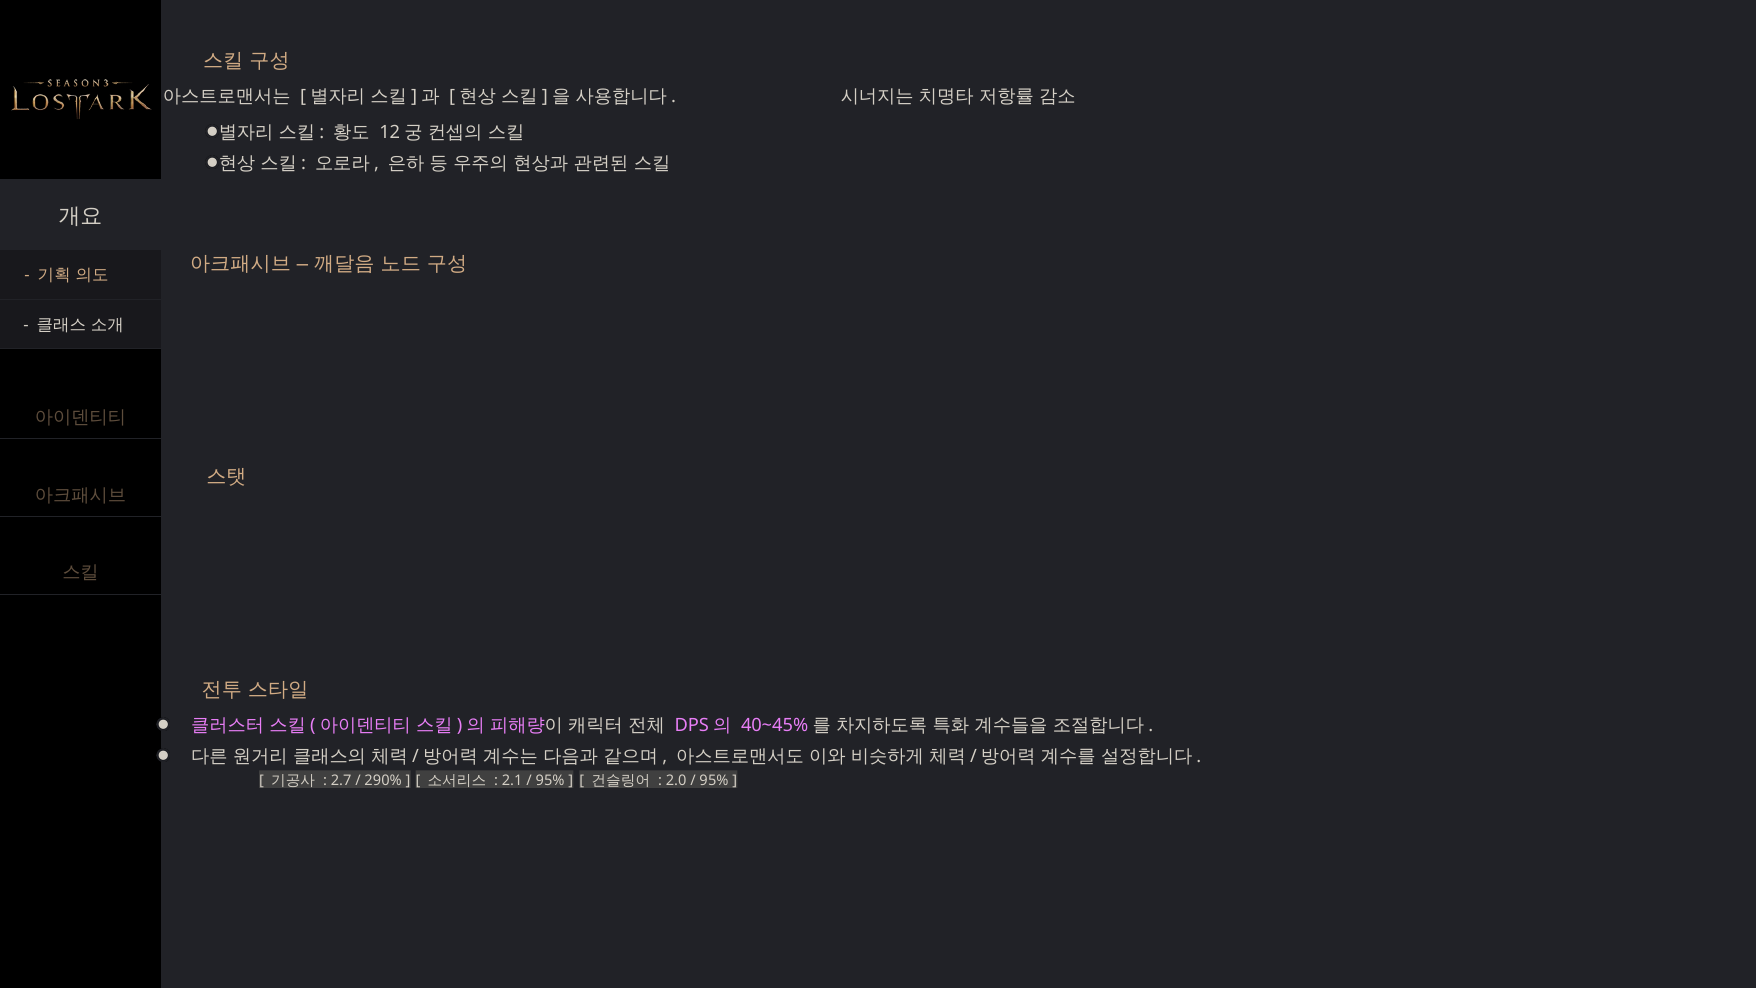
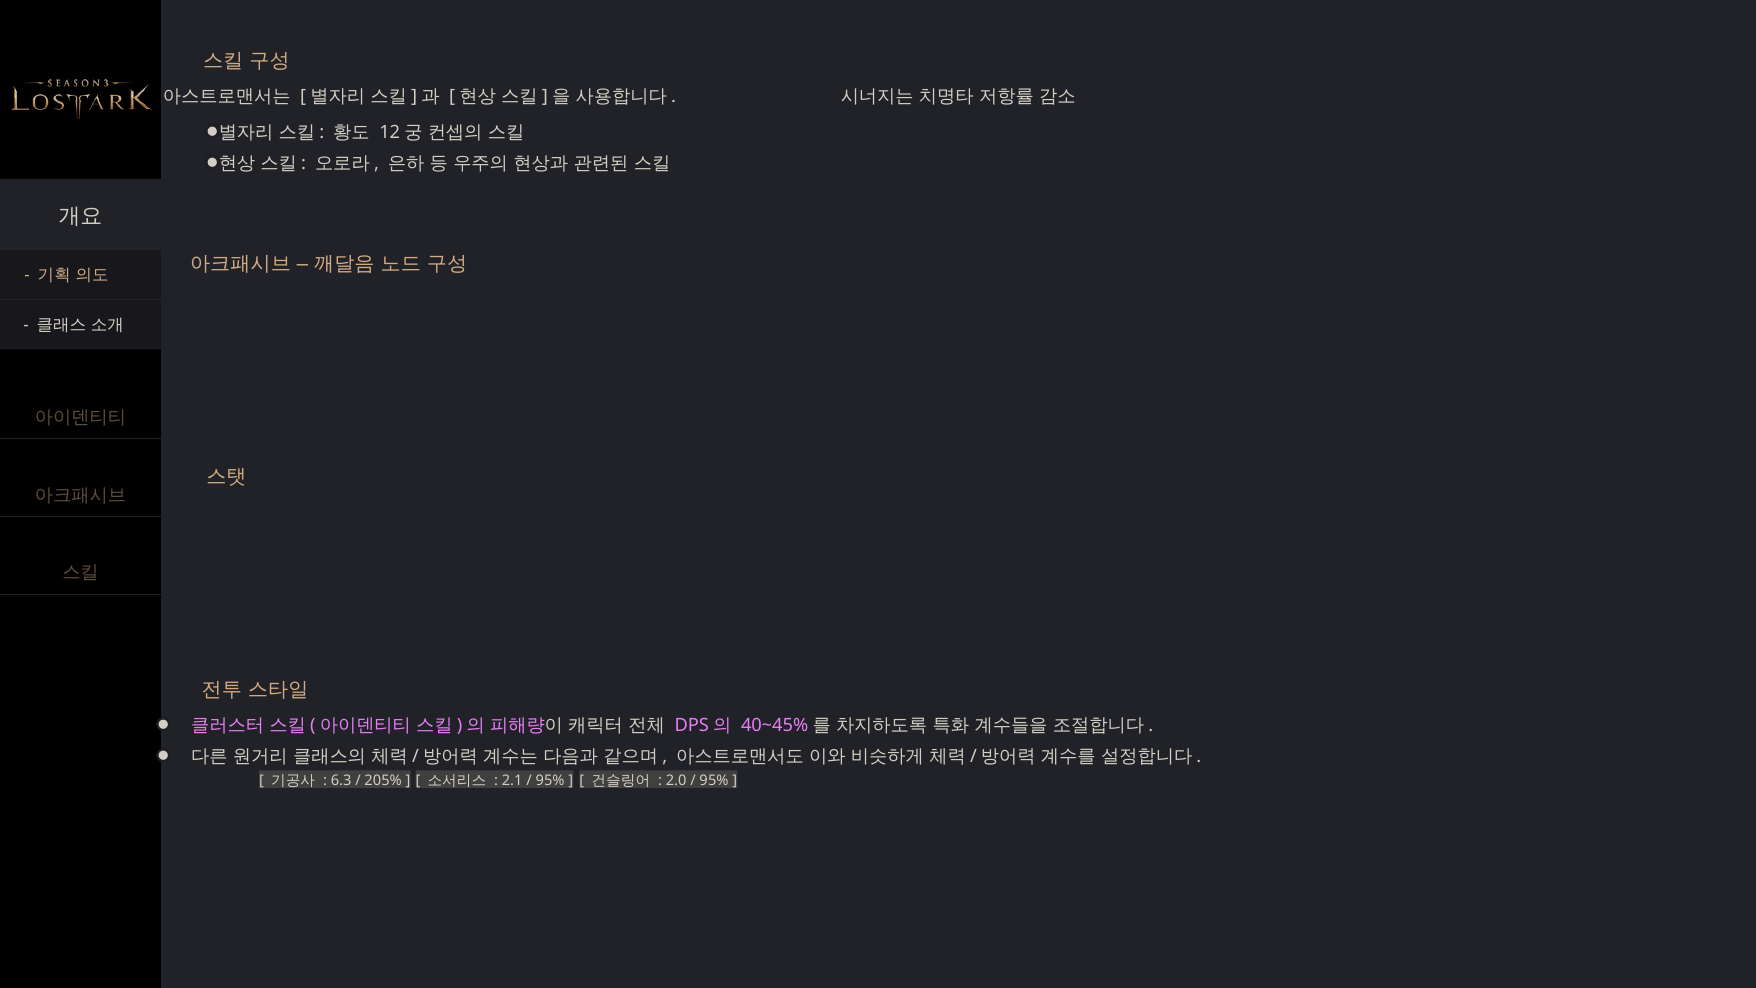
2.7: 2.7 -> 6.3 (341, 780)
290%: 290% -> 205% (383, 780)
